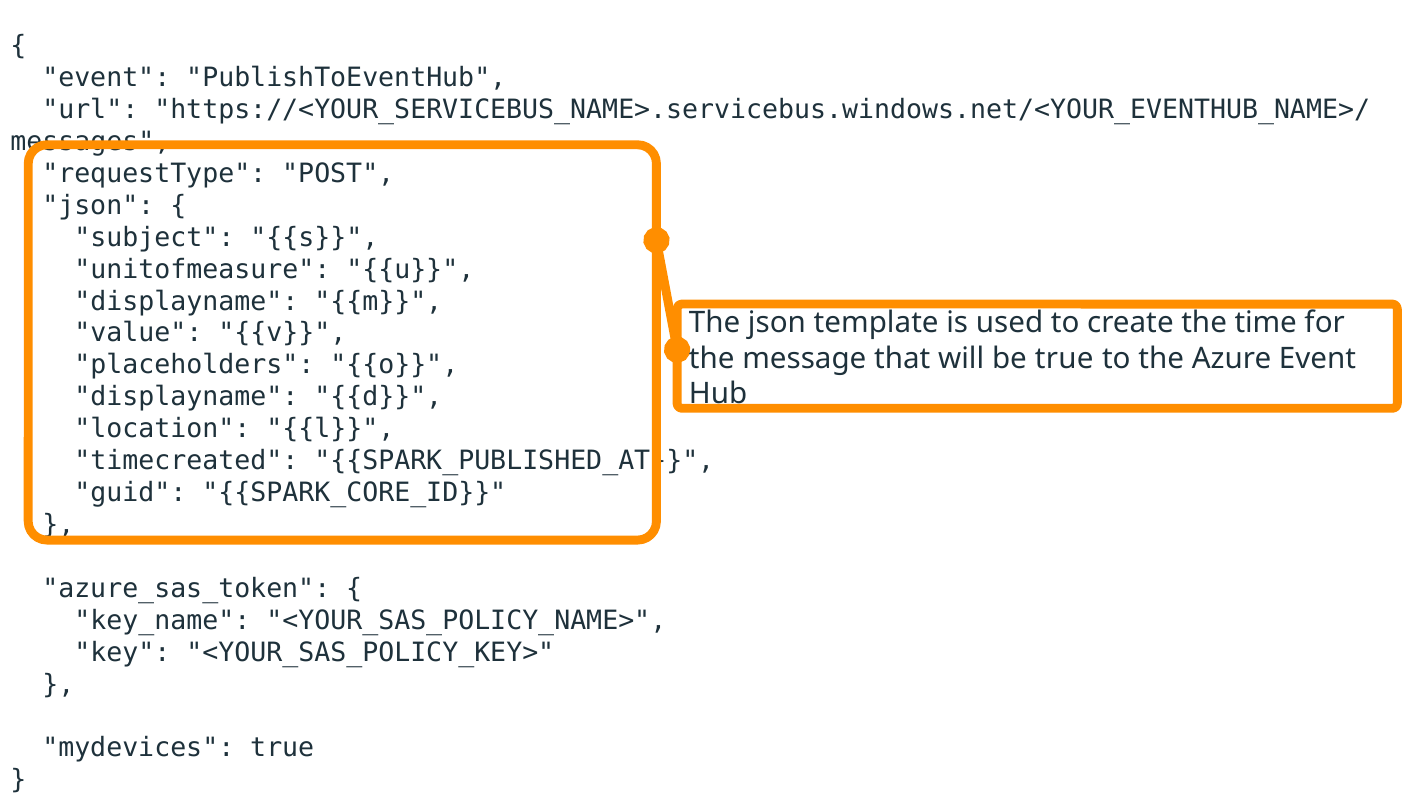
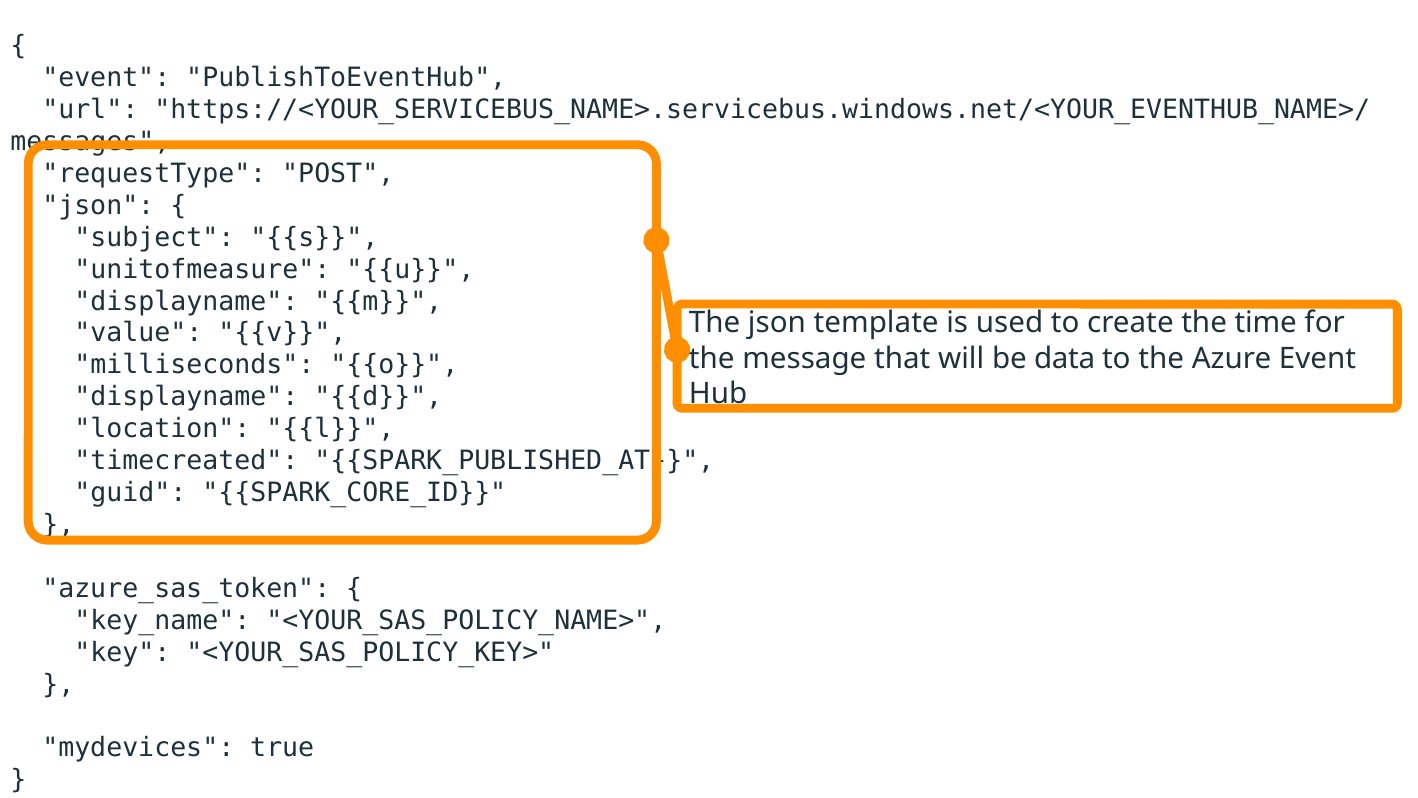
be true: true -> data (1065, 358)
placeholders: placeholders -> milliseconds (194, 365)
